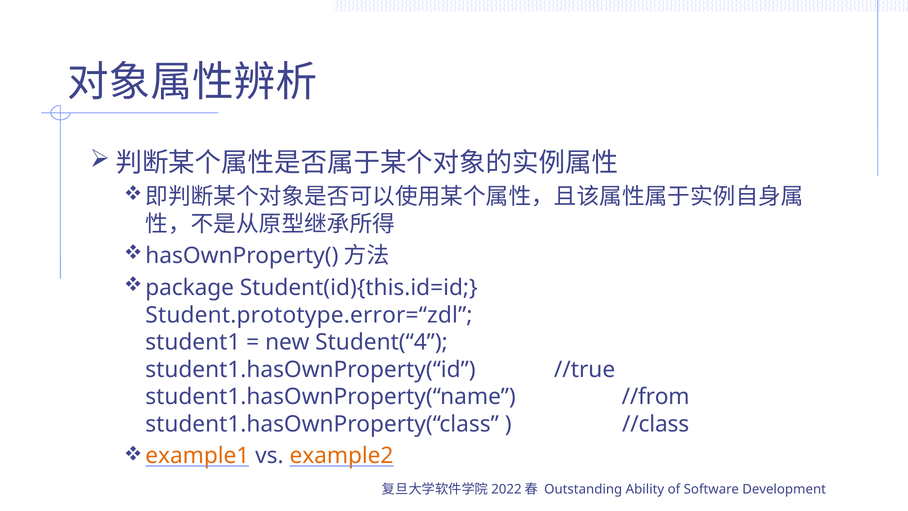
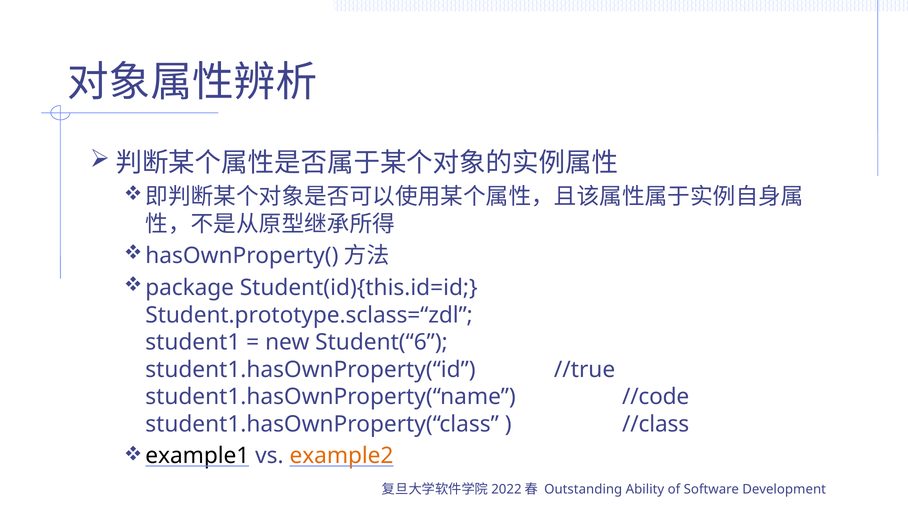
Student.prototype.error=“zdl: Student.prototype.error=“zdl -> Student.prototype.sclass=“zdl (309, 315)
Student(“4: Student(“4 -> Student(“6 (381, 342)
//from: //from -> //code (656, 397)
example1 colour: orange -> black (197, 456)
